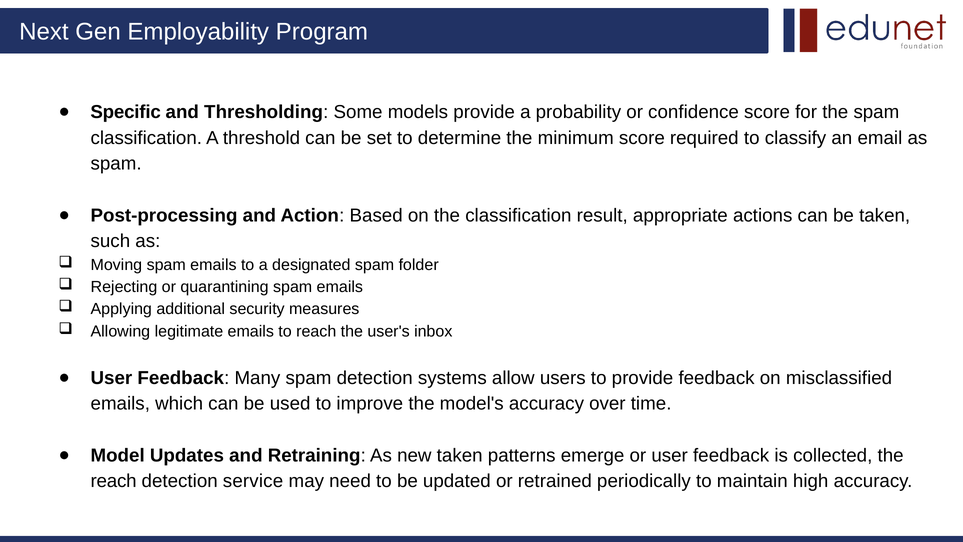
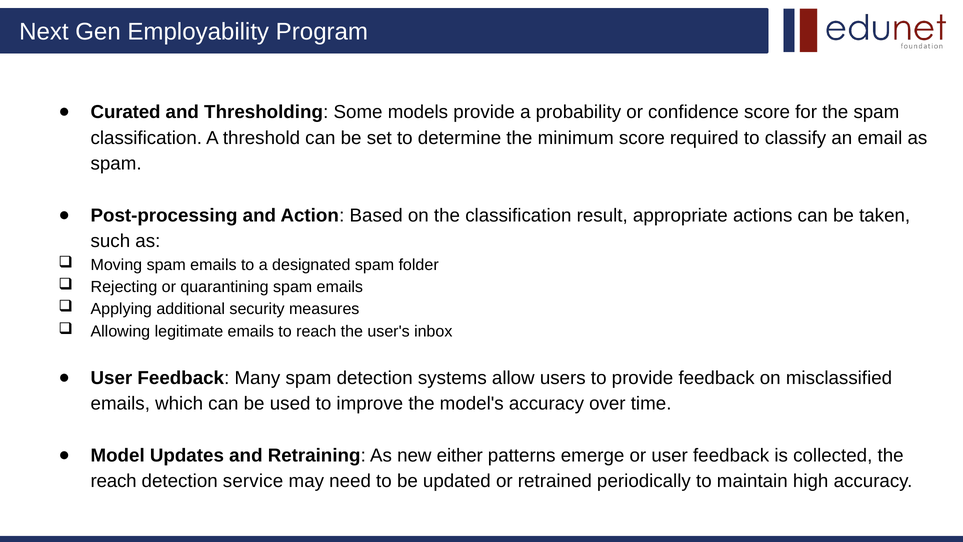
Specific: Specific -> Curated (126, 112)
new taken: taken -> either (460, 455)
